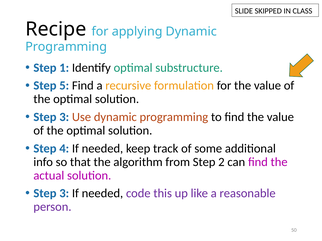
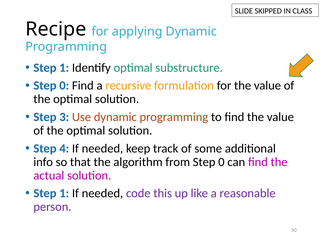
5: 5 -> 0 (64, 86)
from Step 2: 2 -> 0 (221, 162)
3: 3 -> 1 (64, 194)
